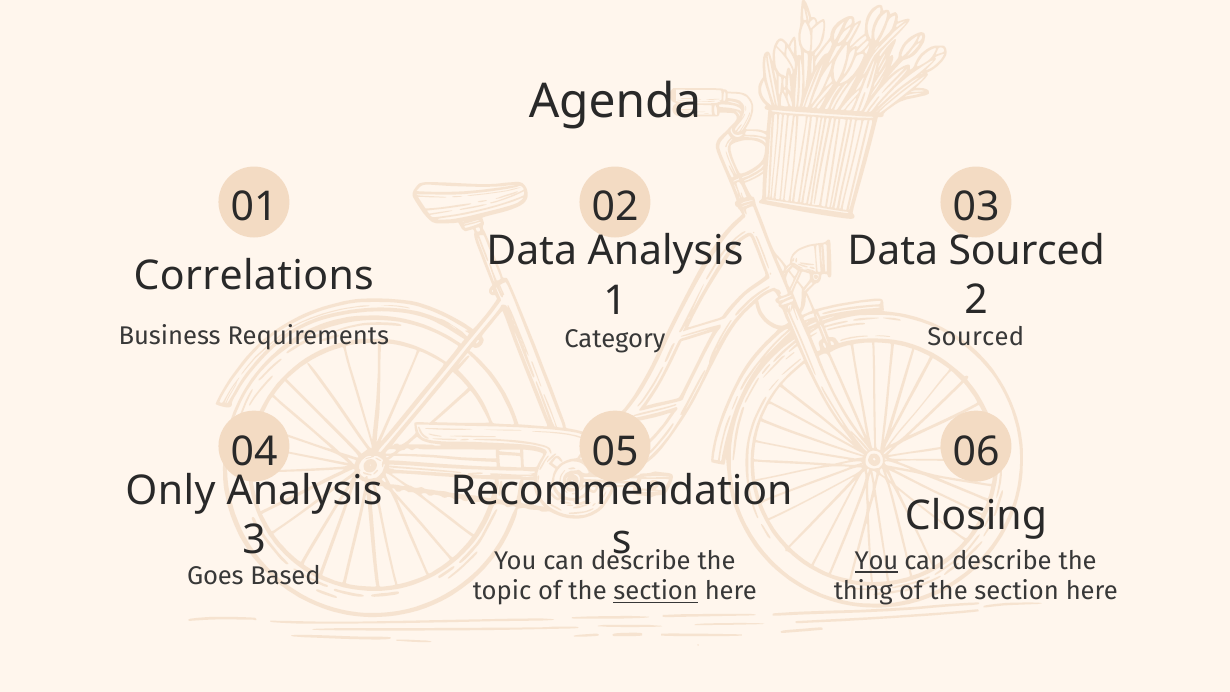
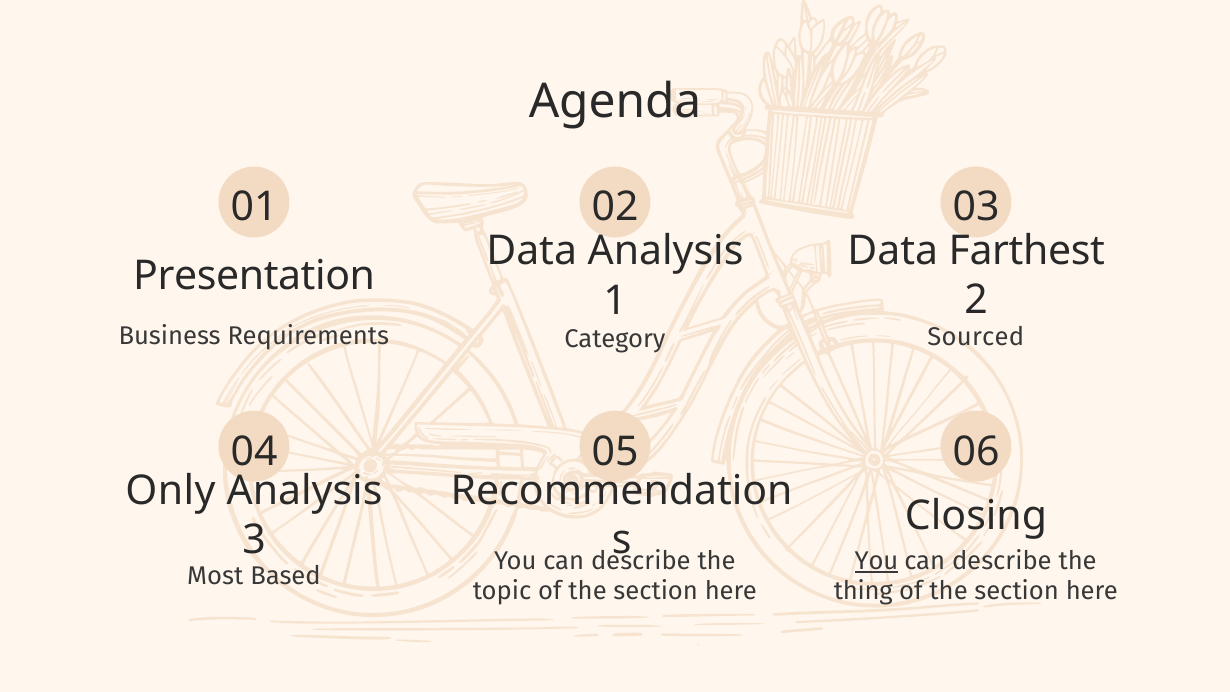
Data Sourced: Sourced -> Farthest (1027, 251)
Correlations: Correlations -> Presentation (254, 276)
Goes: Goes -> Most (215, 576)
section underline: present -> none (656, 591)
